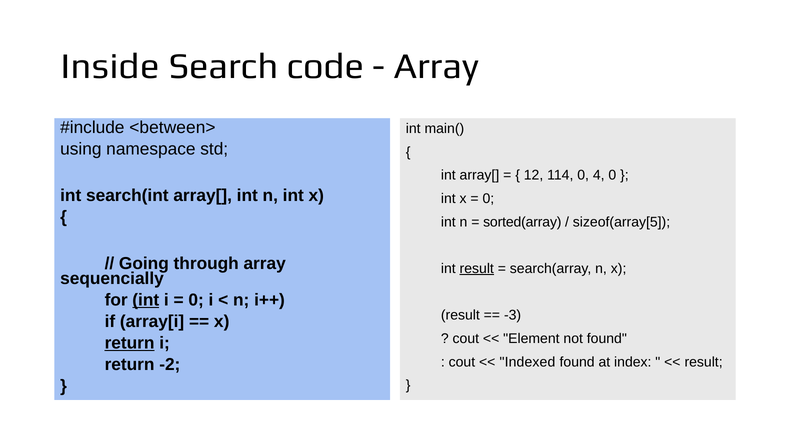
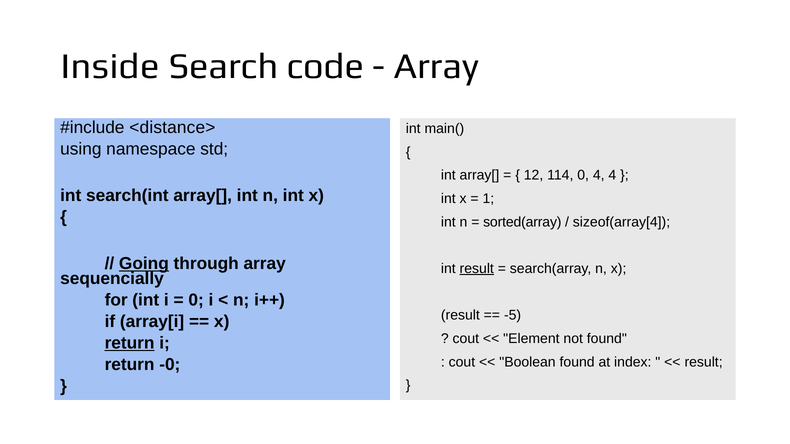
<between>: <between> -> <distance> (172, 127)
4 0: 0 -> 4 (612, 175)
0: 0 -> 1 (488, 199)
sizeof(array[5: sizeof(array[5 -> sizeof(array[4 (622, 222)
Going underline: none -> present (144, 264)
int underline: present -> none (146, 300)
-3: -3 -> -5 (513, 316)
Indexed: Indexed -> Boolean (527, 362)
-2: -2 -> -0 (170, 365)
